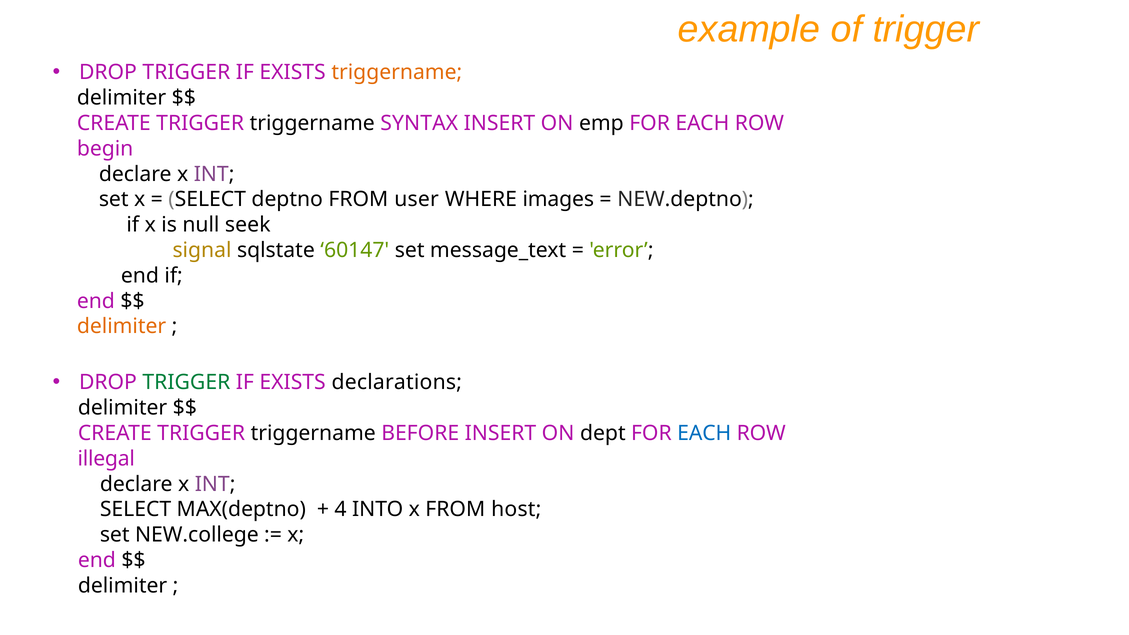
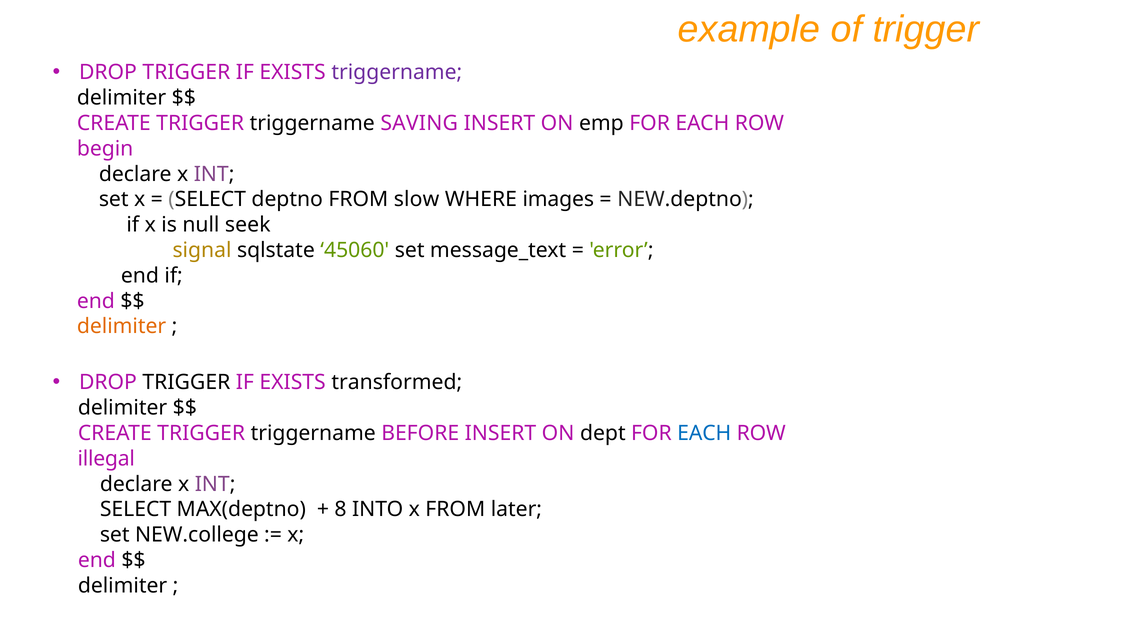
triggername colour: orange -> purple (397, 72)
SYNTAX: SYNTAX -> SAVING (419, 123)
user: user -> slow (417, 199)
60147: 60147 -> 45060 (355, 250)
TRIGGER colour: green -> black (186, 383)
declarations: declarations -> transformed (397, 383)
4: 4 -> 8 (341, 510)
host: host -> later (516, 510)
